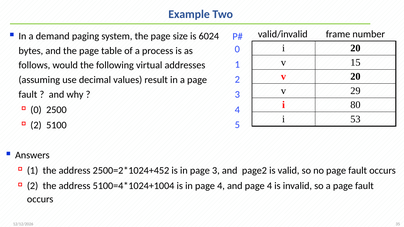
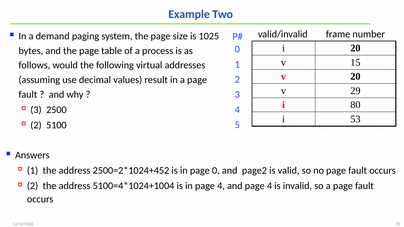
6024: 6024 -> 1025 (209, 36)
0: 0 -> 3 (36, 110)
page 3: 3 -> 0 (216, 171)
